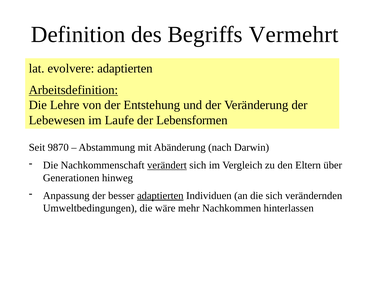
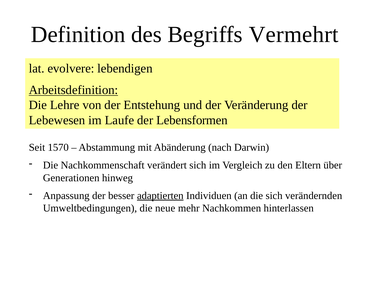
evolvere adaptierten: adaptierten -> lebendigen (125, 69)
9870: 9870 -> 1570 (58, 147)
verändert underline: present -> none (167, 165)
wäre: wäre -> neue (165, 208)
